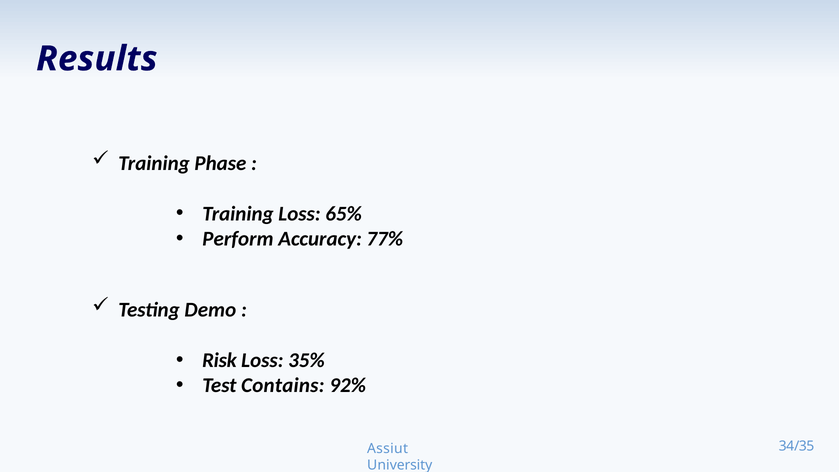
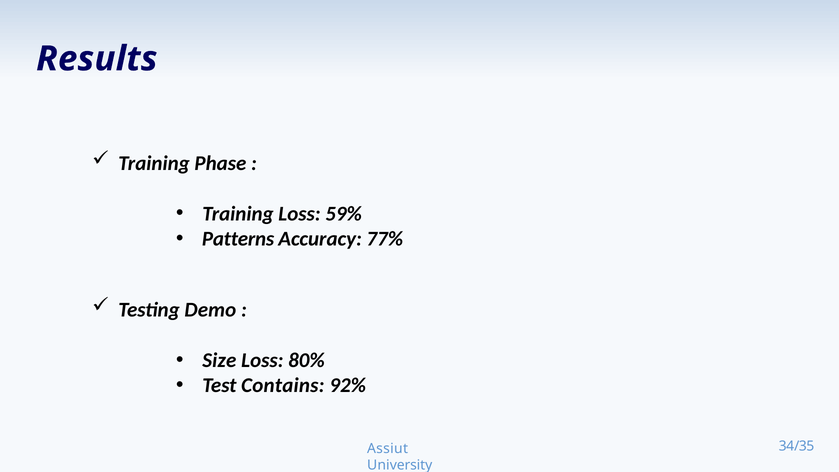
65%: 65% -> 59% (344, 214)
Perform: Perform -> Patterns (238, 239)
Risk: Risk -> Size (219, 361)
35%: 35% -> 80% (306, 361)
